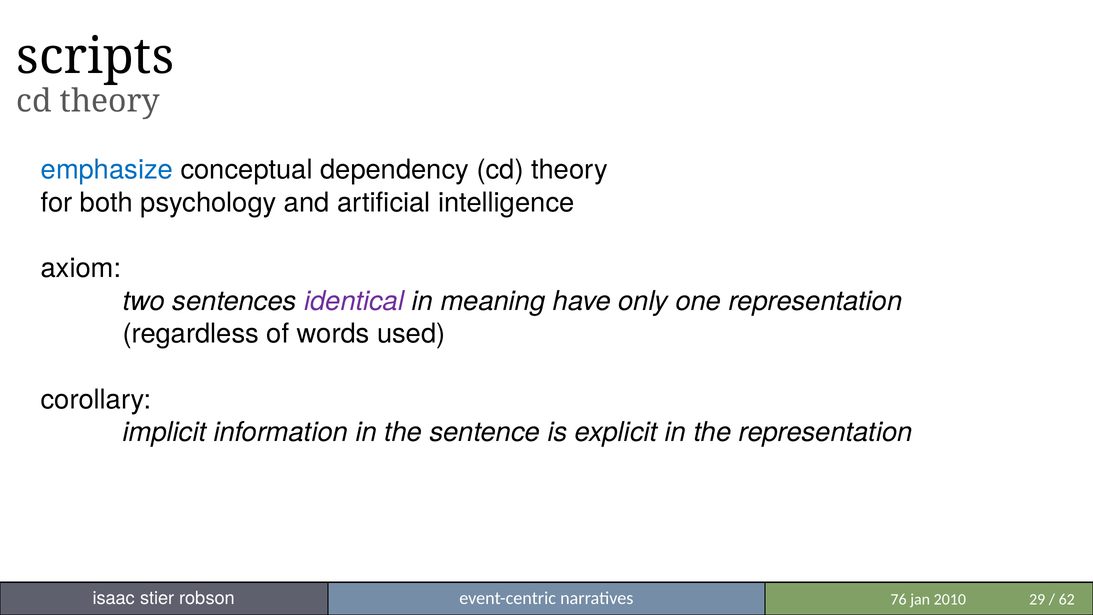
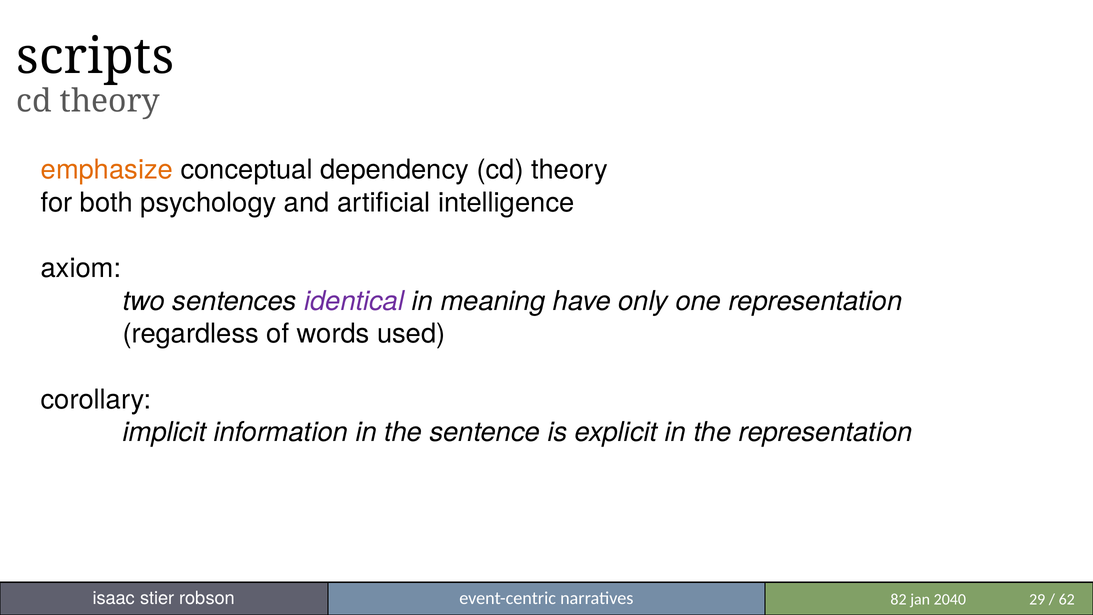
emphasize colour: blue -> orange (107, 170)
76: 76 -> 82 (899, 599)
2010: 2010 -> 2040 (950, 599)
